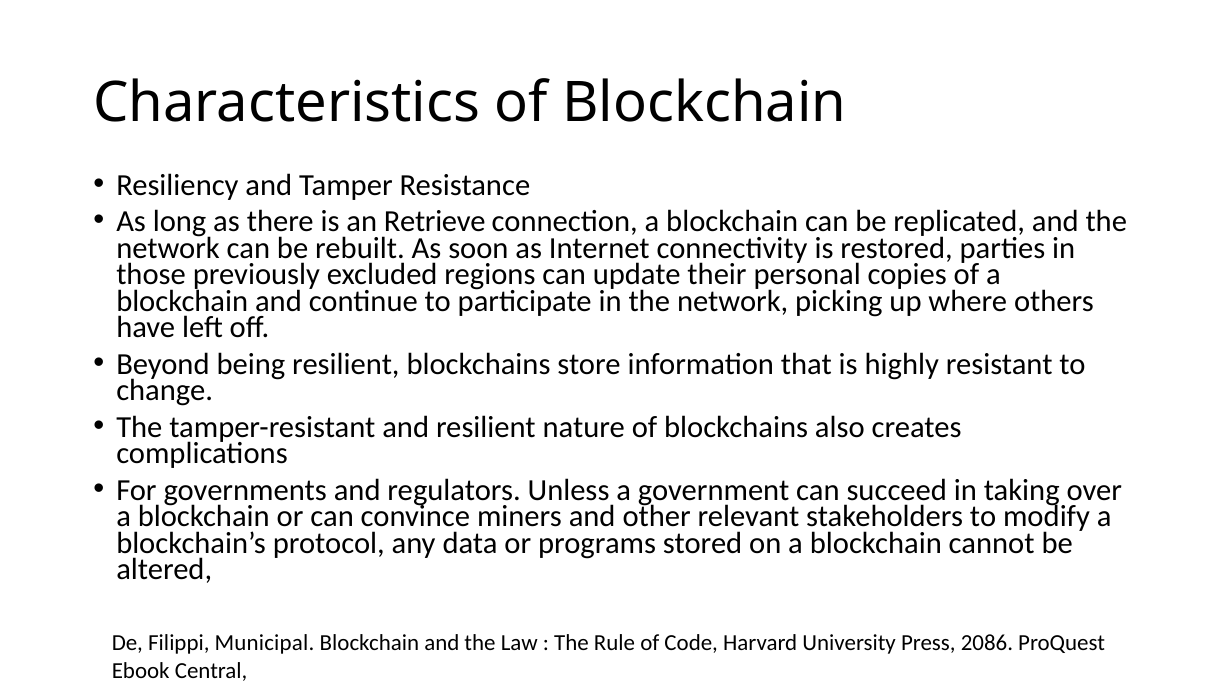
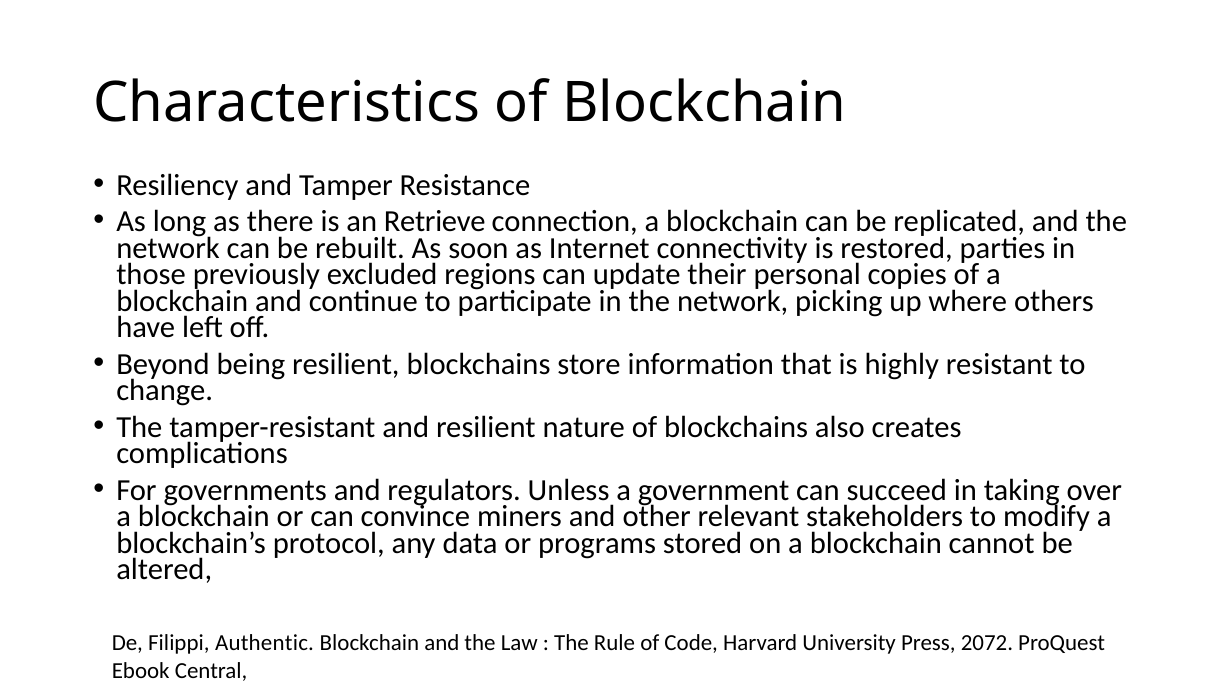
Municipal: Municipal -> Authentic (264, 643)
2086: 2086 -> 2072 (987, 643)
